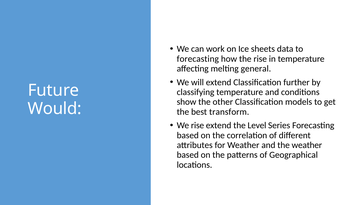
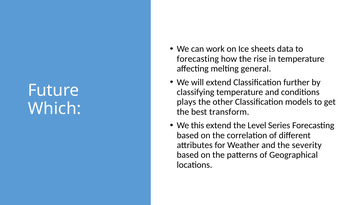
show: show -> plays (186, 102)
Would: Would -> Which (54, 108)
We rise: rise -> this (198, 125)
the weather: weather -> severity (307, 145)
